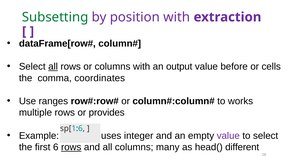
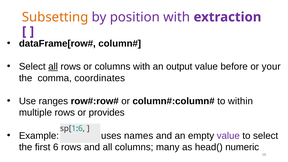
Subsetting colour: green -> orange (55, 17)
cells: cells -> your (271, 67)
works: works -> within (240, 101)
integer: integer -> names (139, 136)
rows underline: present -> none (71, 147)
different: different -> numeric (242, 147)
